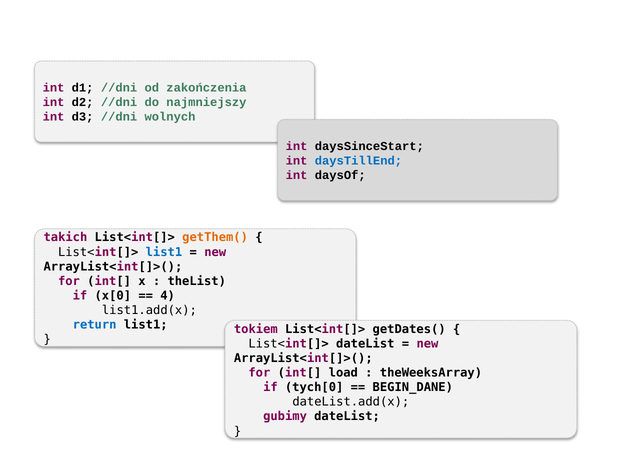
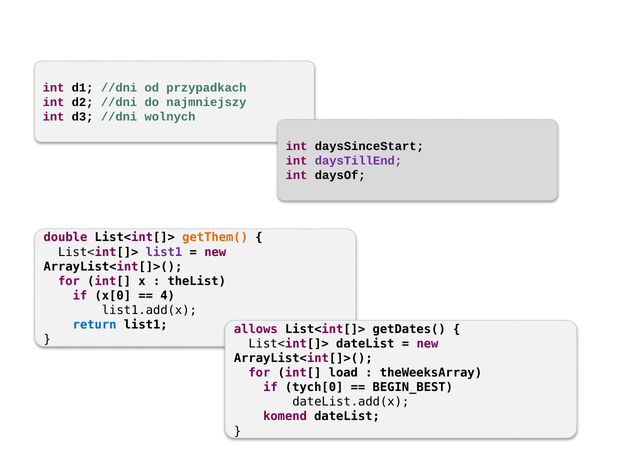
zakończenia: zakończenia -> przypadkach (206, 88)
daysTillEnd colour: blue -> purple (358, 161)
takich: takich -> double (65, 237)
list1 colour: blue -> purple (164, 252)
tokiem: tokiem -> allows (256, 329)
BEGIN_DANE: BEGIN_DANE -> BEGIN_BEST (413, 387)
gubimy: gubimy -> komend (285, 416)
